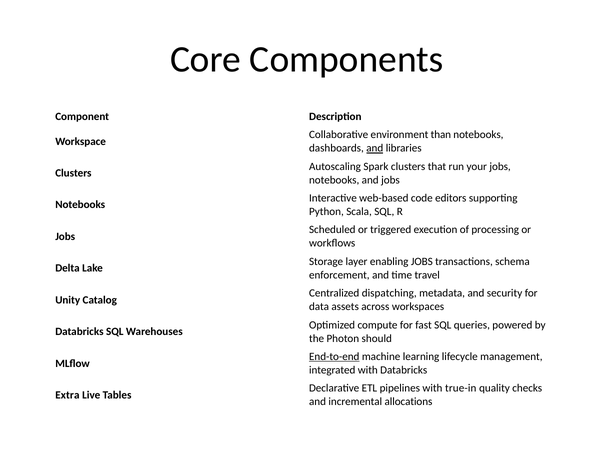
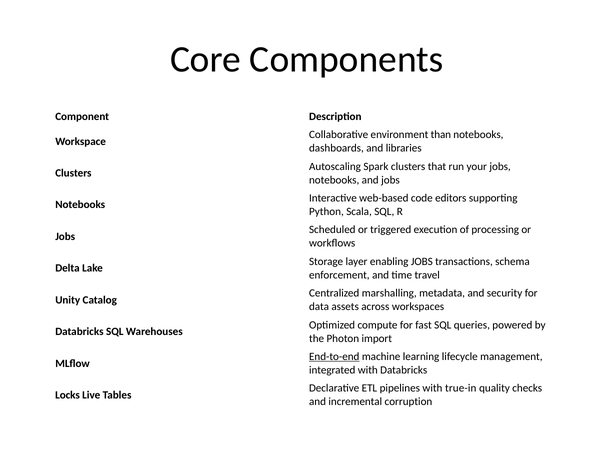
and underline: present -> none (375, 148)
dispatching: dispatching -> marshalling (389, 293)
should: should -> import (377, 339)
Extra: Extra -> Locks (68, 395)
allocations: allocations -> corruption (408, 402)
